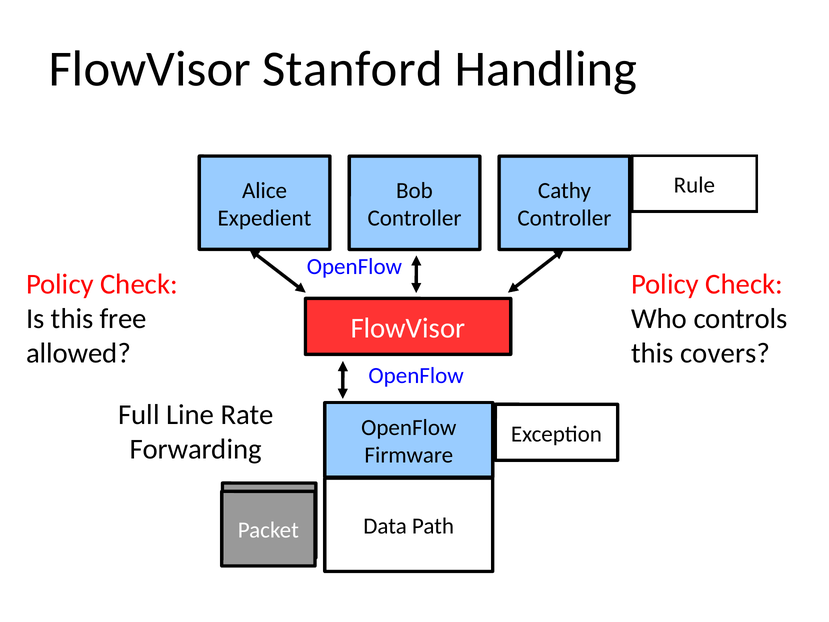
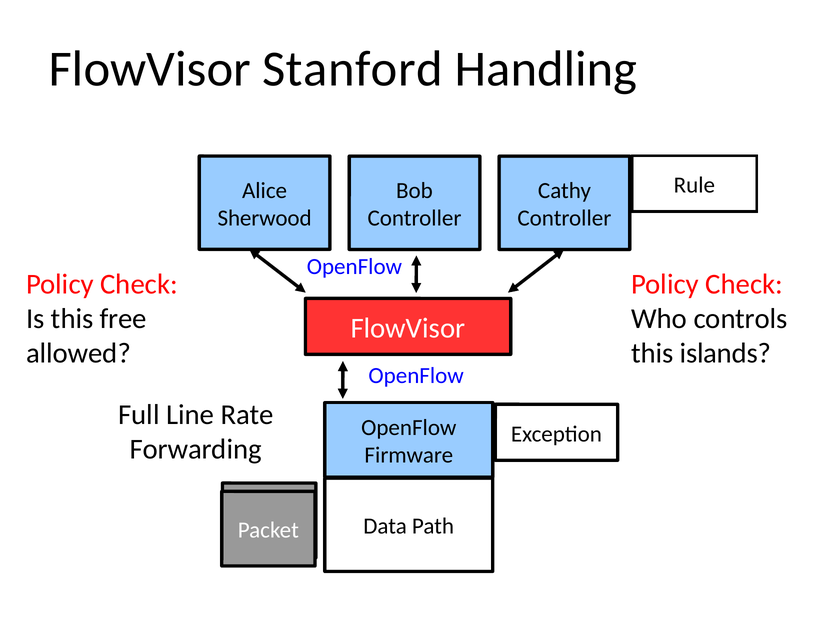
Expedient: Expedient -> Sherwood (265, 218)
covers: covers -> islands (725, 353)
